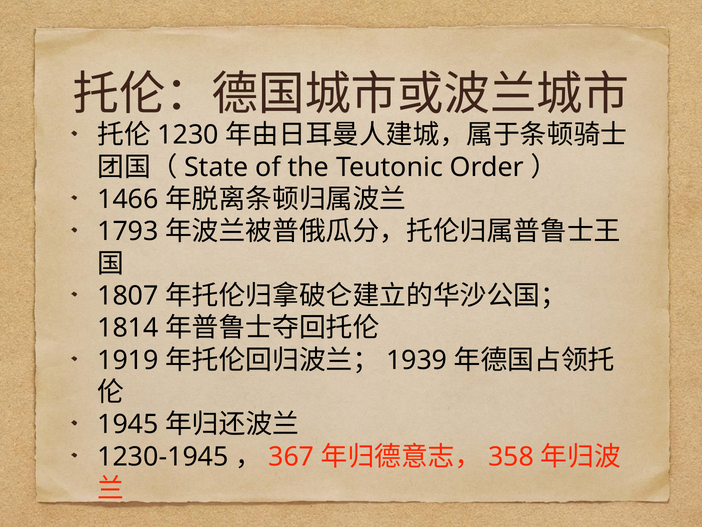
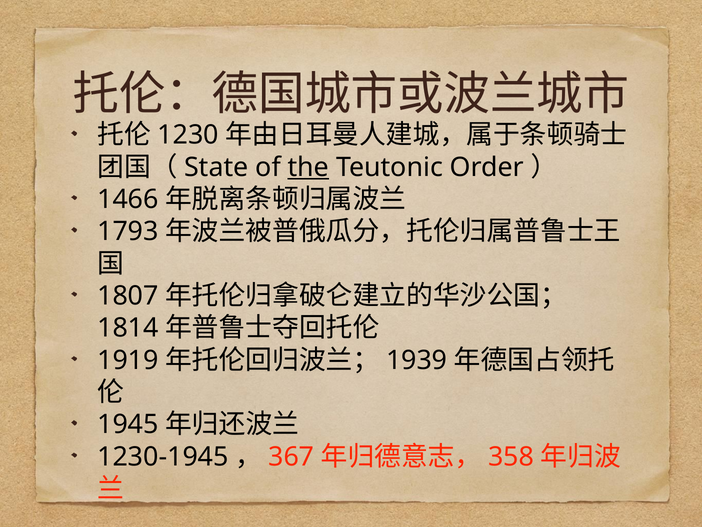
the underline: none -> present (308, 167)
